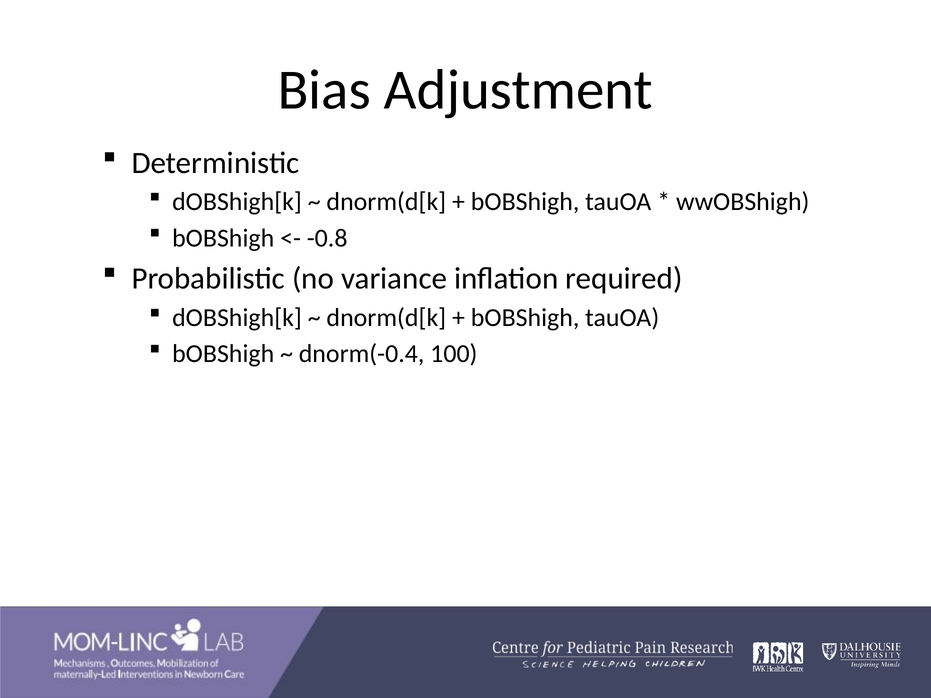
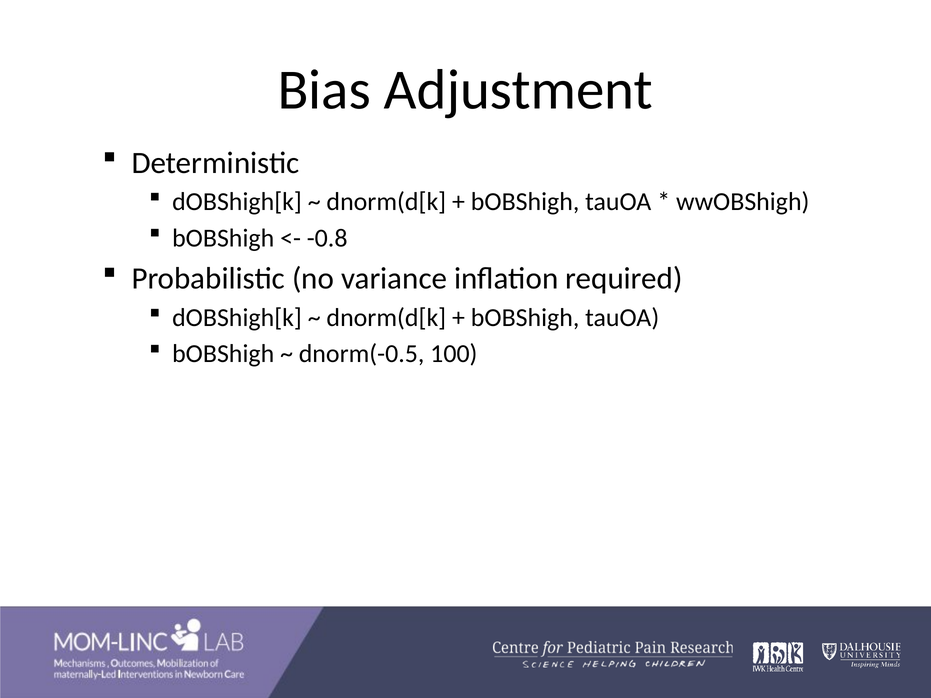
dnorm(-0.4: dnorm(-0.4 -> dnorm(-0.5 (362, 354)
